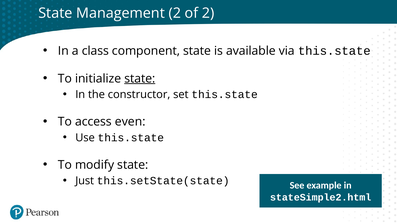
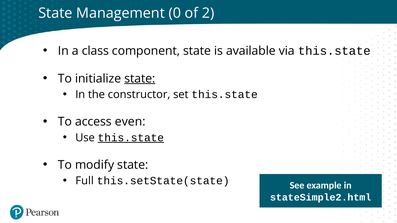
Management 2: 2 -> 0 (175, 13)
this.state underline: none -> present (131, 138)
Just: Just -> Full (85, 181)
